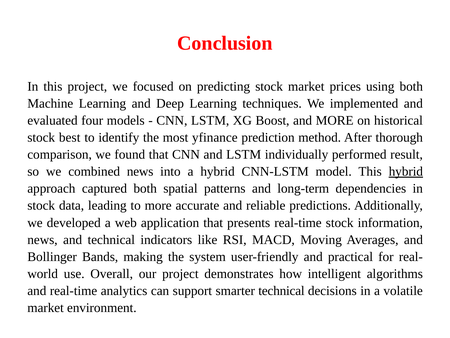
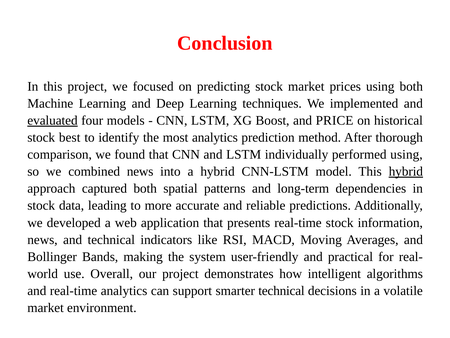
evaluated underline: none -> present (52, 120)
and MORE: MORE -> PRICE (335, 120)
most yfinance: yfinance -> analytics (215, 137)
performed result: result -> using (406, 154)
